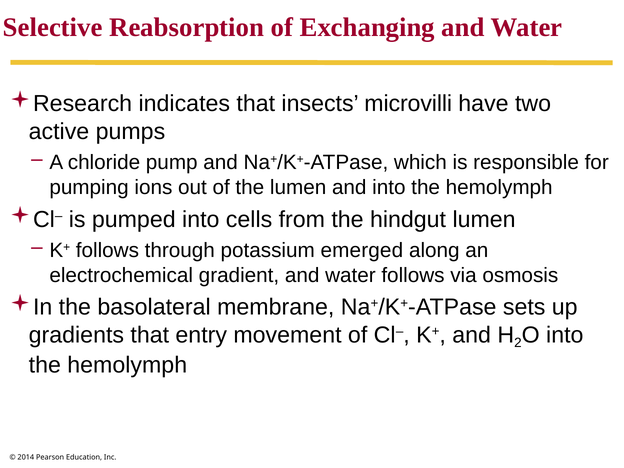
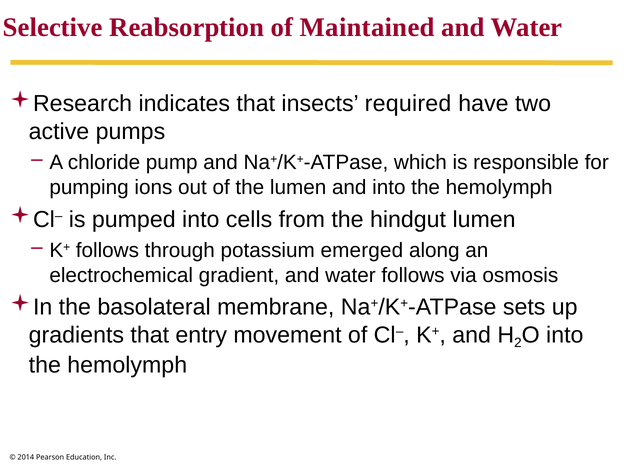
Exchanging: Exchanging -> Maintained (367, 28)
microvilli: microvilli -> required (408, 104)
